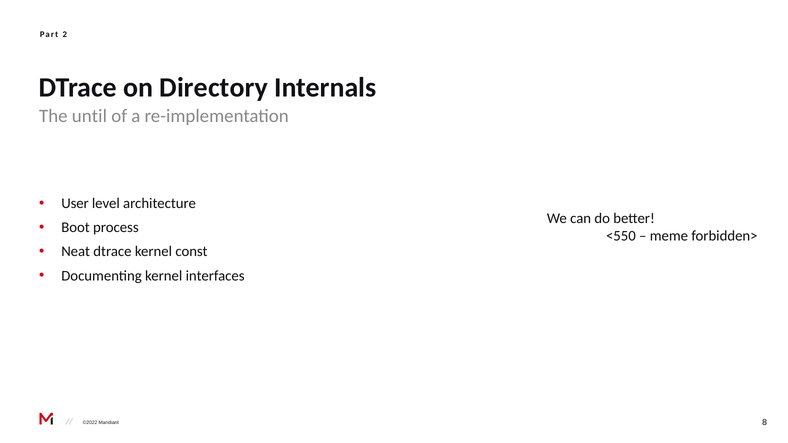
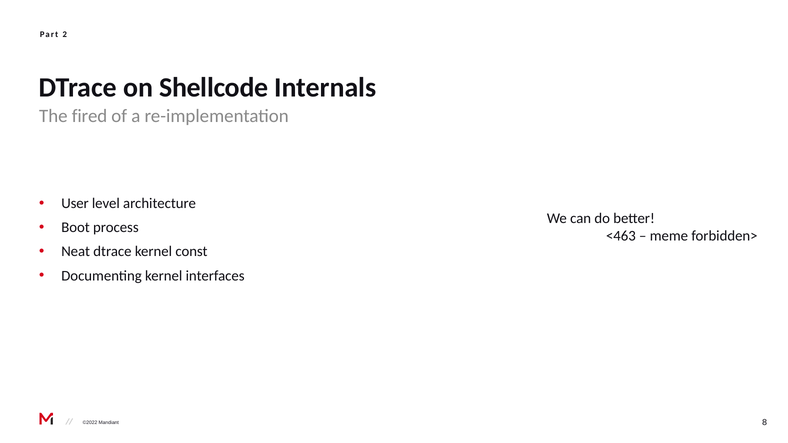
Directory: Directory -> Shellcode (214, 88)
until: until -> fired (90, 116)
<550: <550 -> <463 (621, 236)
